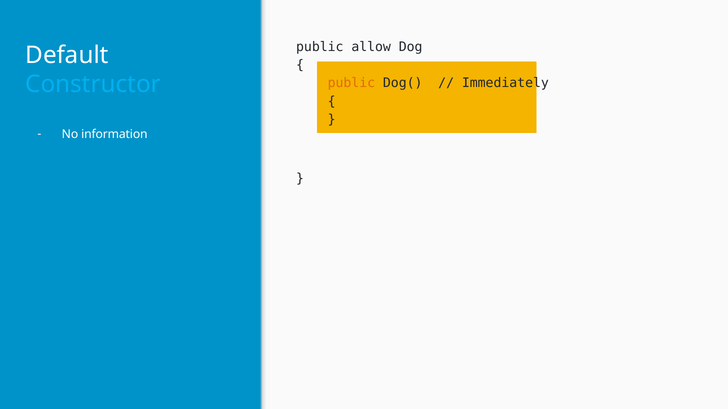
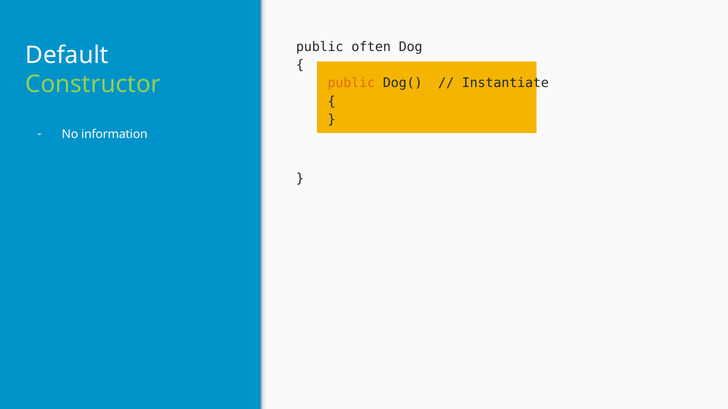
allow: allow -> often (371, 47)
Immediately: Immediately -> Instantiate (505, 83)
Constructor colour: light blue -> light green (93, 84)
